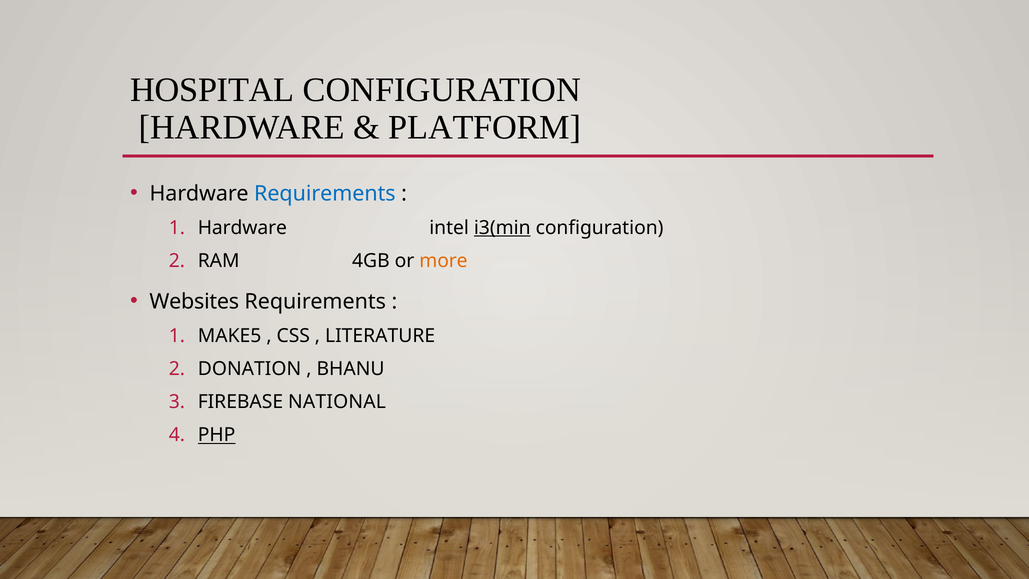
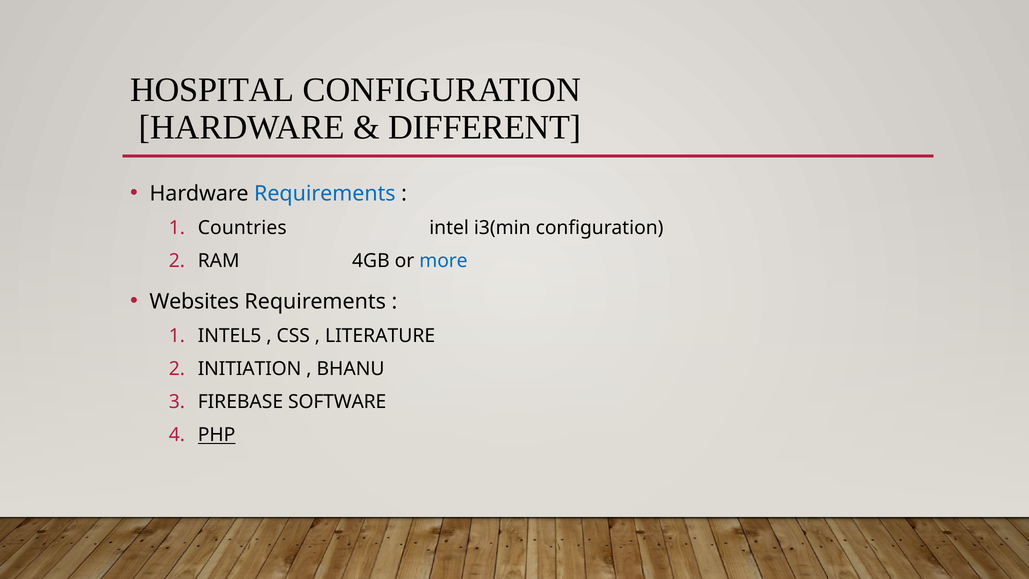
PLATFORM: PLATFORM -> DIFFERENT (485, 127)
Hardware: Hardware -> Countries (242, 228)
i3(min underline: present -> none (502, 228)
more colour: orange -> blue (443, 261)
MAKE5: MAKE5 -> INTEL5 (230, 336)
DONATION: DONATION -> INITIATION (250, 369)
NATIONAL: NATIONAL -> SOFTWARE (337, 402)
